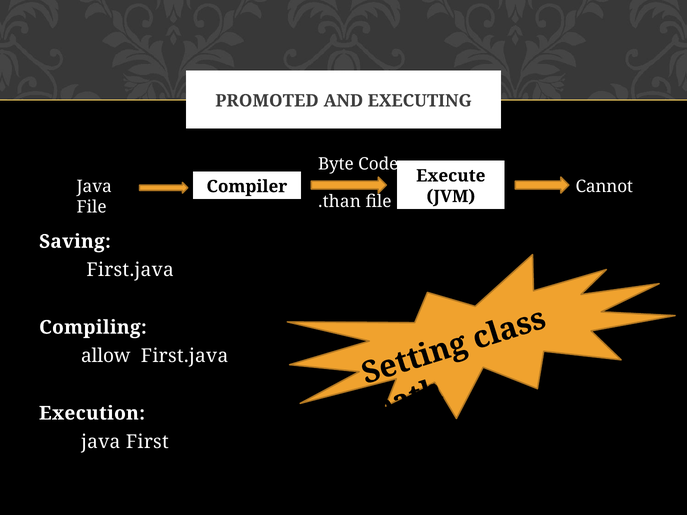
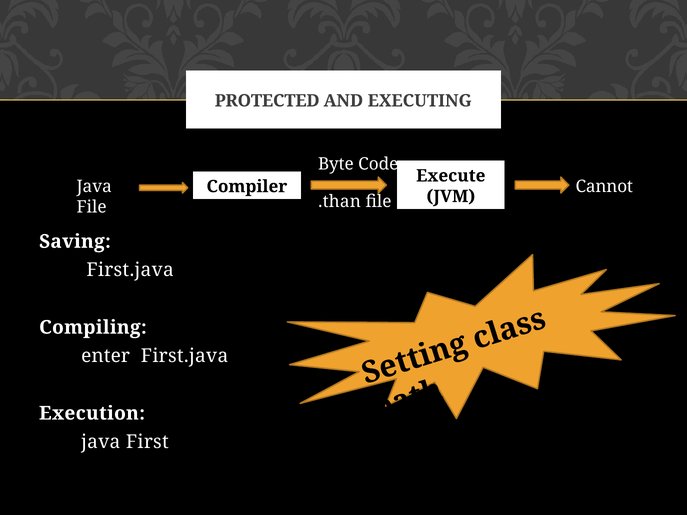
PROMOTED: PROMOTED -> PROTECTED (267, 101)
allow: allow -> enter (106, 356)
